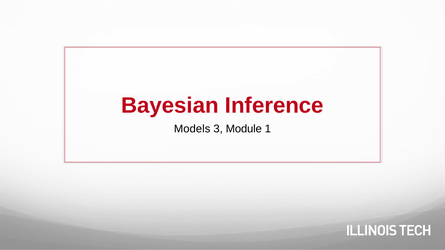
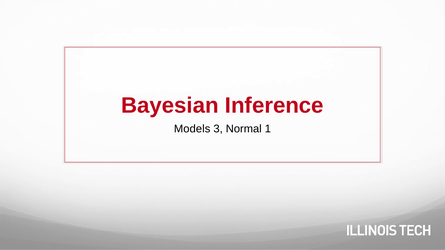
Module: Module -> Normal (244, 129)
